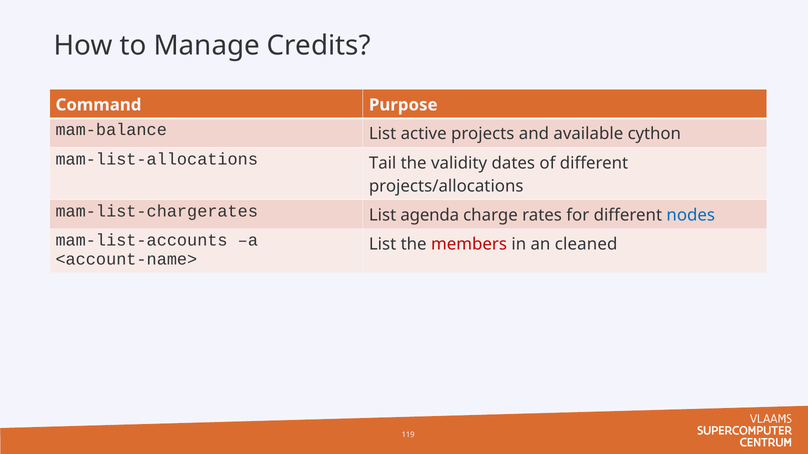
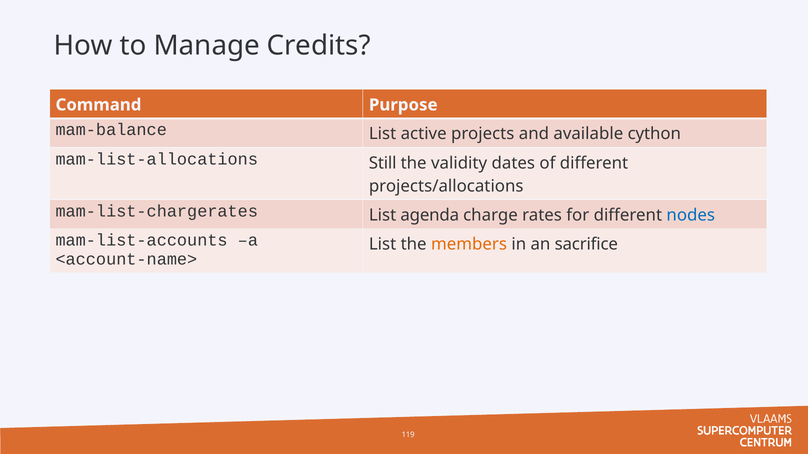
Tail: Tail -> Still (383, 163)
members colour: red -> orange (469, 244)
cleaned: cleaned -> sacrifice (586, 244)
